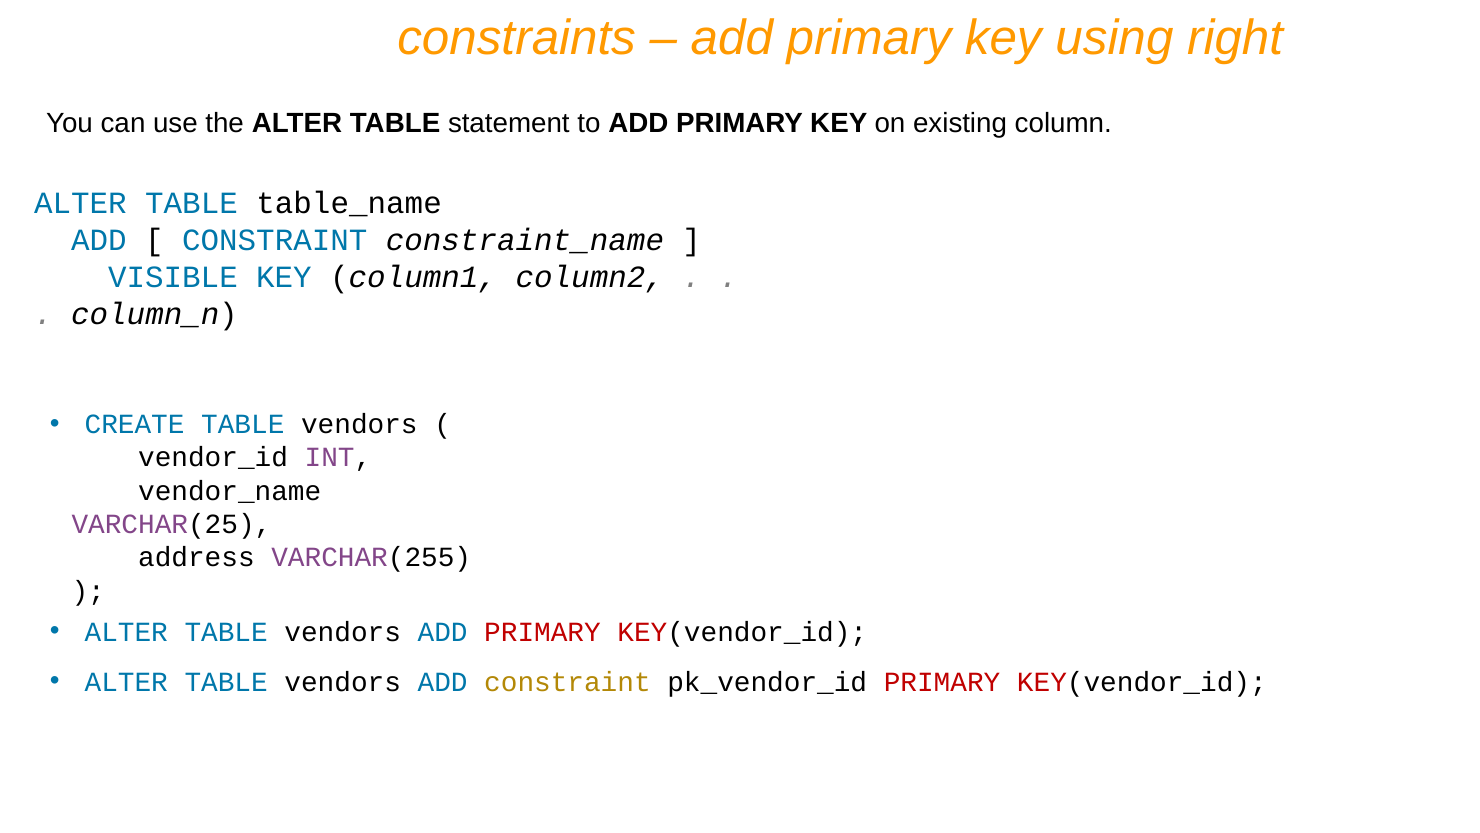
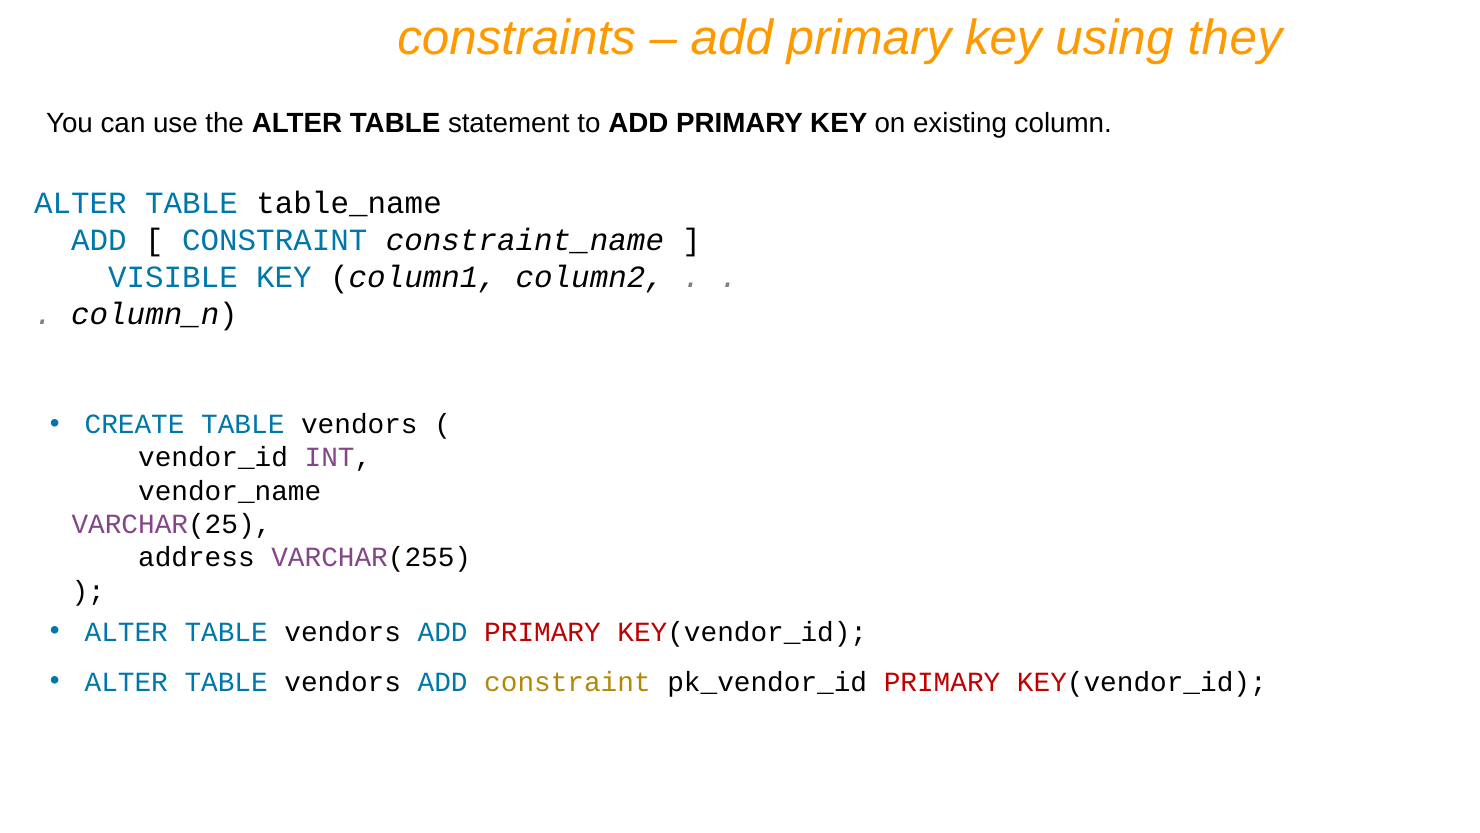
right: right -> they (1235, 39)
